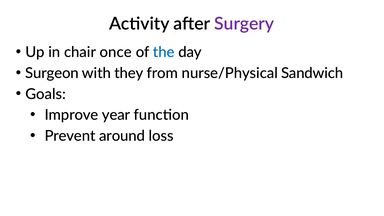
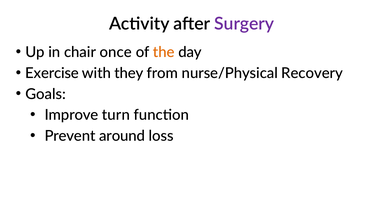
the colour: blue -> orange (164, 52)
Surgeon: Surgeon -> Exercise (52, 73)
Sandwich: Sandwich -> Recovery (312, 73)
year: year -> turn (116, 115)
